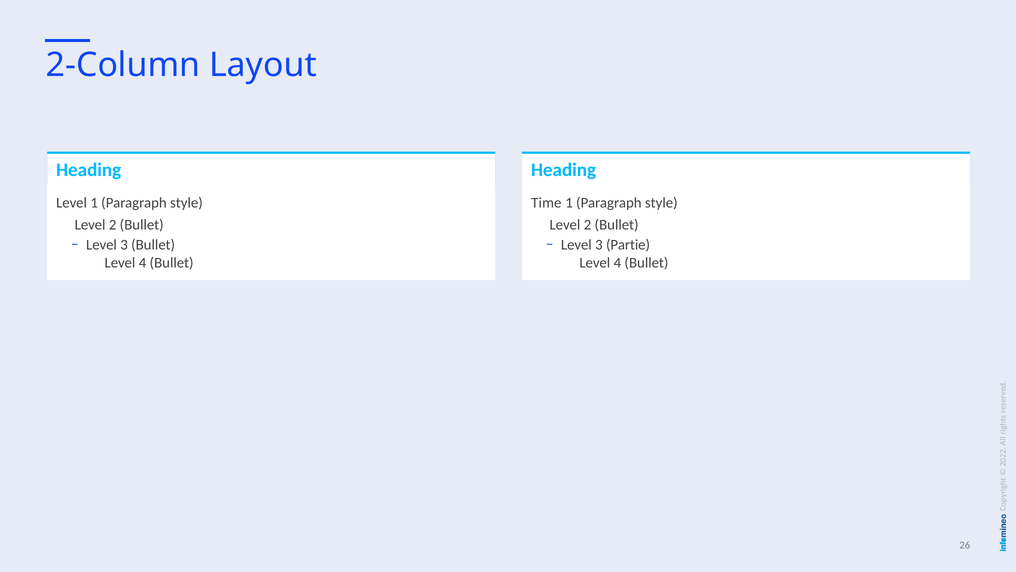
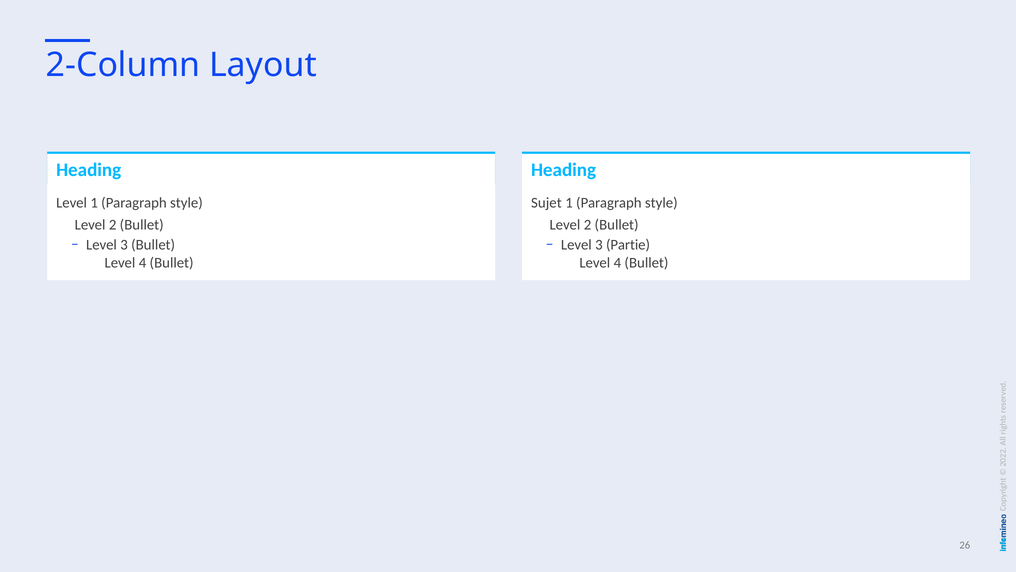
Time: Time -> Sujet (546, 203)
